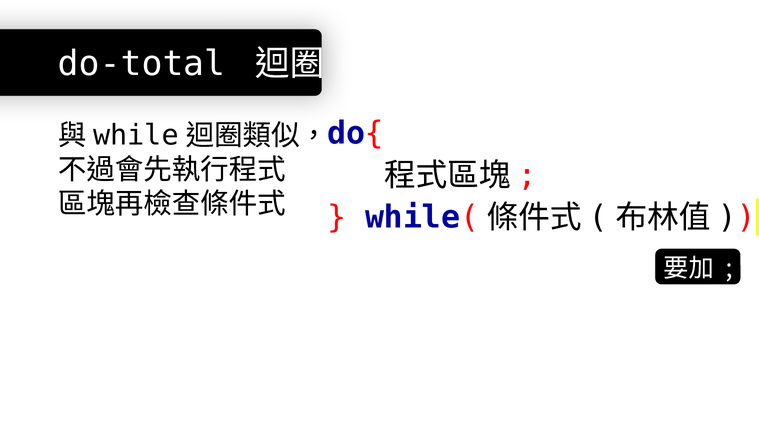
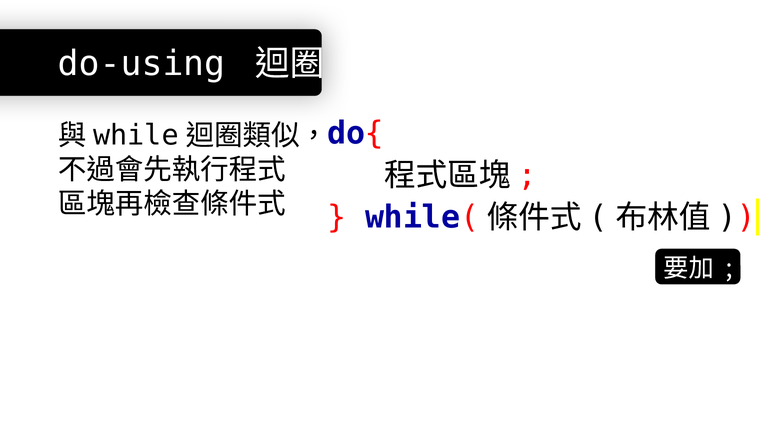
do-total: do-total -> do-using (142, 64)
